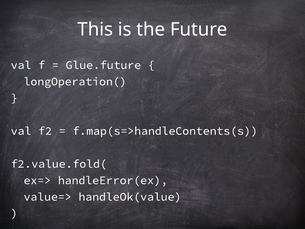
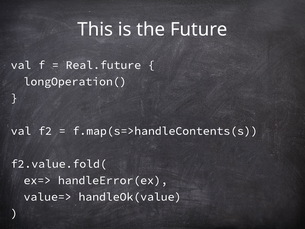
Glue.future: Glue.future -> Real.future (103, 65)
